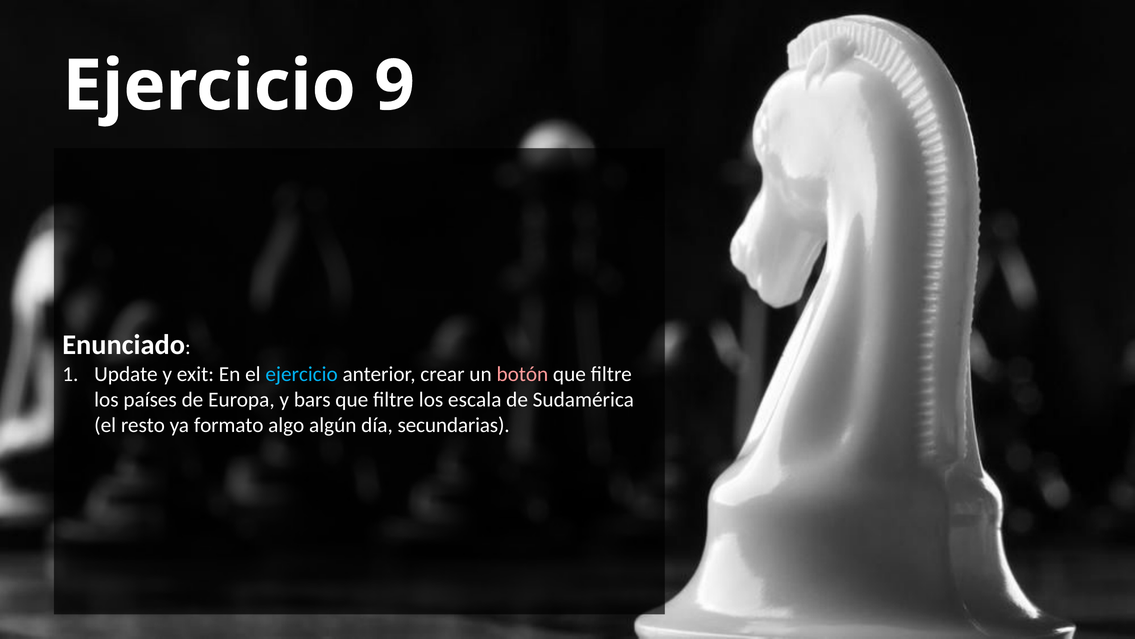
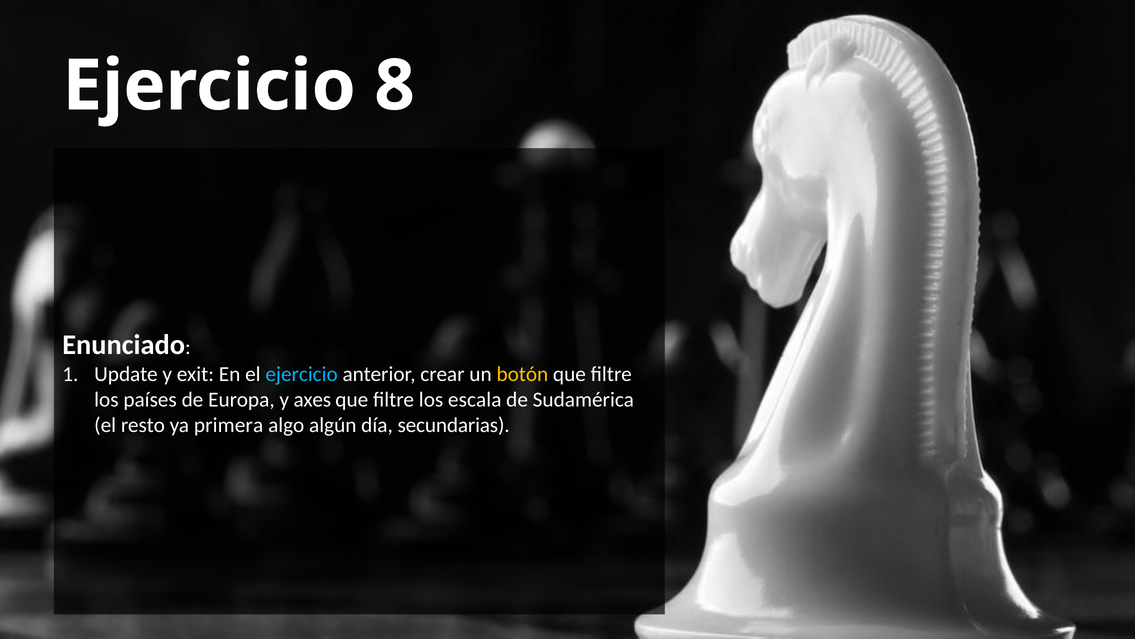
9: 9 -> 8 (395, 86)
botón colour: pink -> yellow (522, 374)
bars: bars -> axes (312, 399)
formato: formato -> primera (229, 425)
